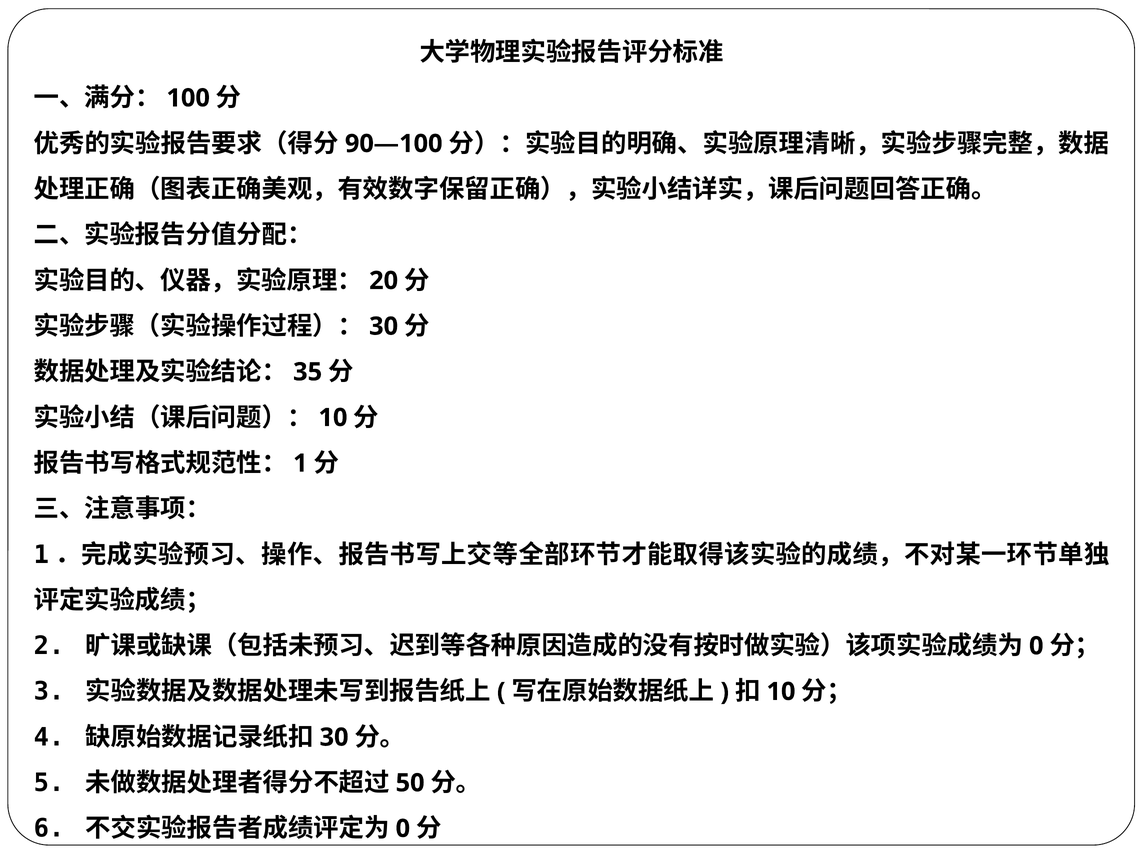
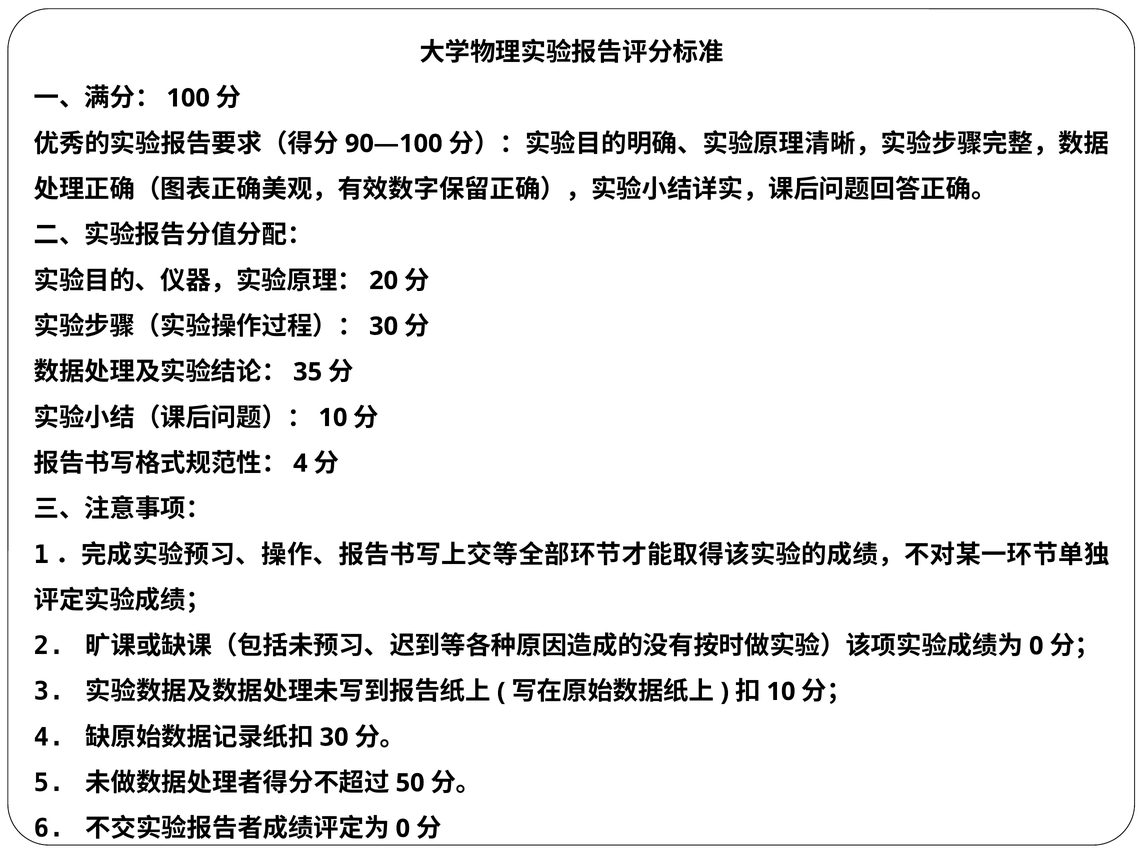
1: 1 -> 4 (300, 463)
